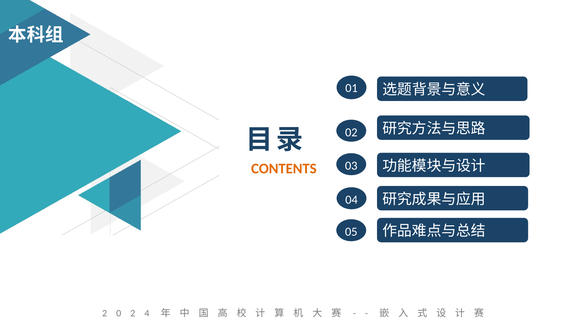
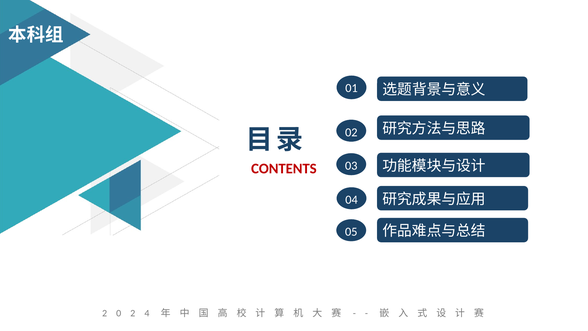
CONTENTS colour: orange -> red (284, 169)
